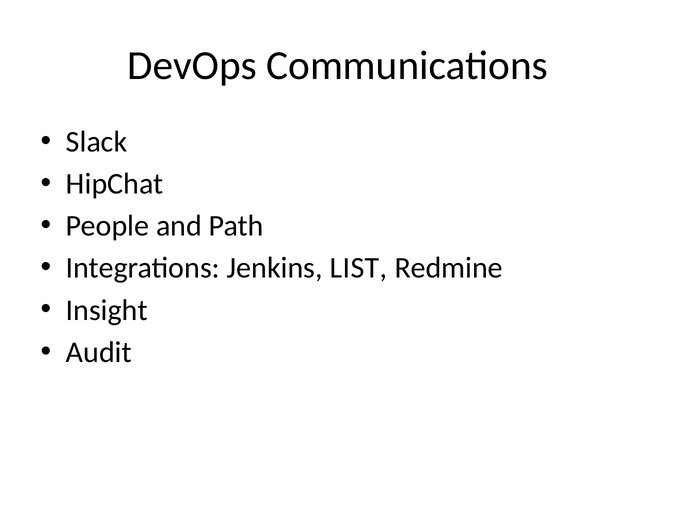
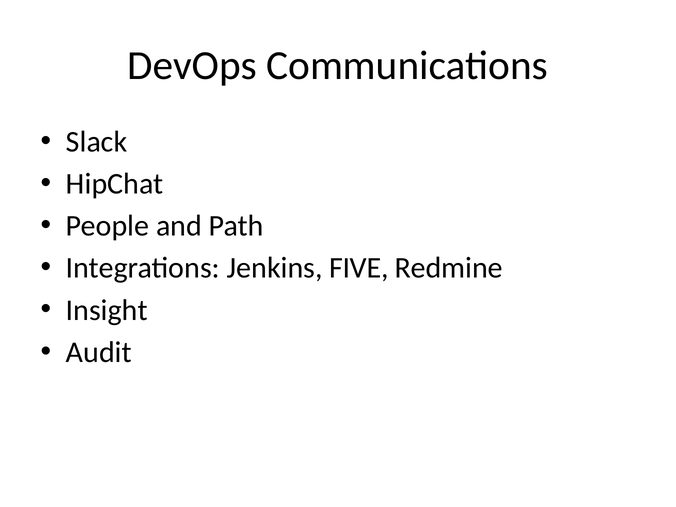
LIST: LIST -> FIVE (359, 268)
